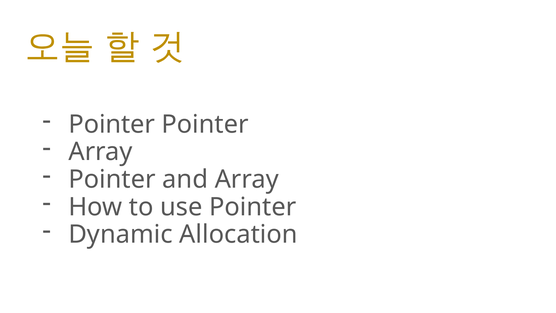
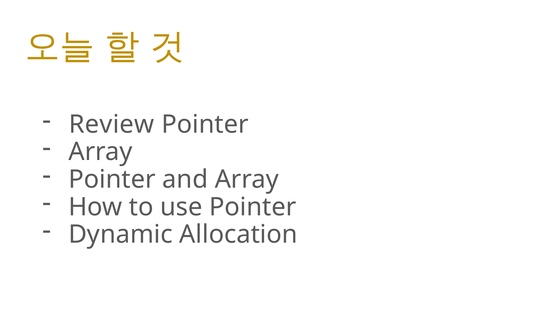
Pointer: Pointer -> Review (111, 124)
